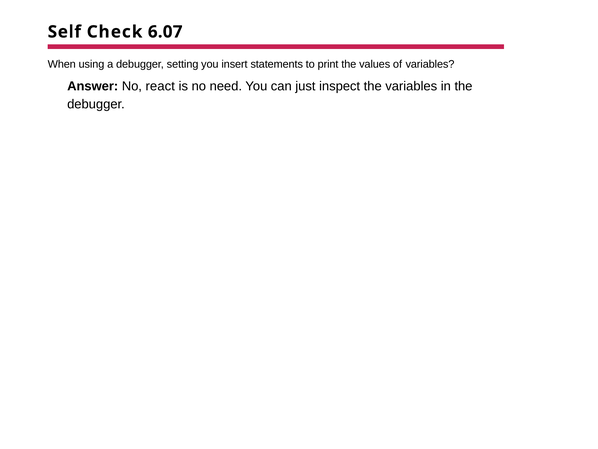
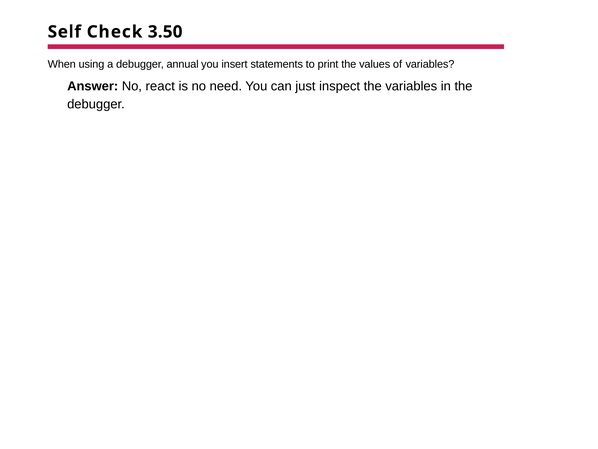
6.07: 6.07 -> 3.50 (165, 32)
setting: setting -> annual (183, 64)
